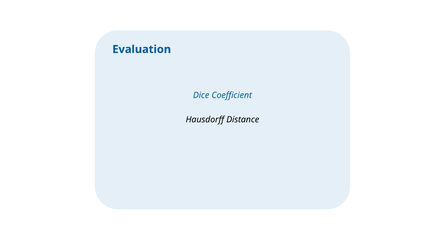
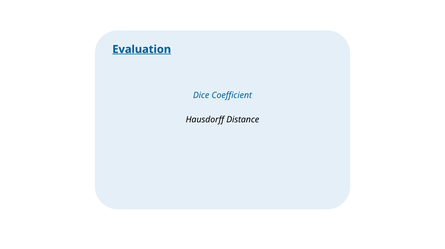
Evaluation underline: none -> present (142, 49)
